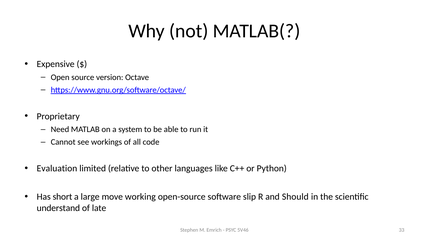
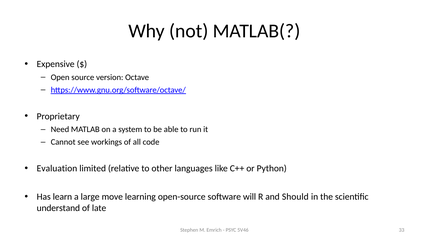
short: short -> learn (62, 197)
working: working -> learning (140, 197)
slip: slip -> will (250, 197)
